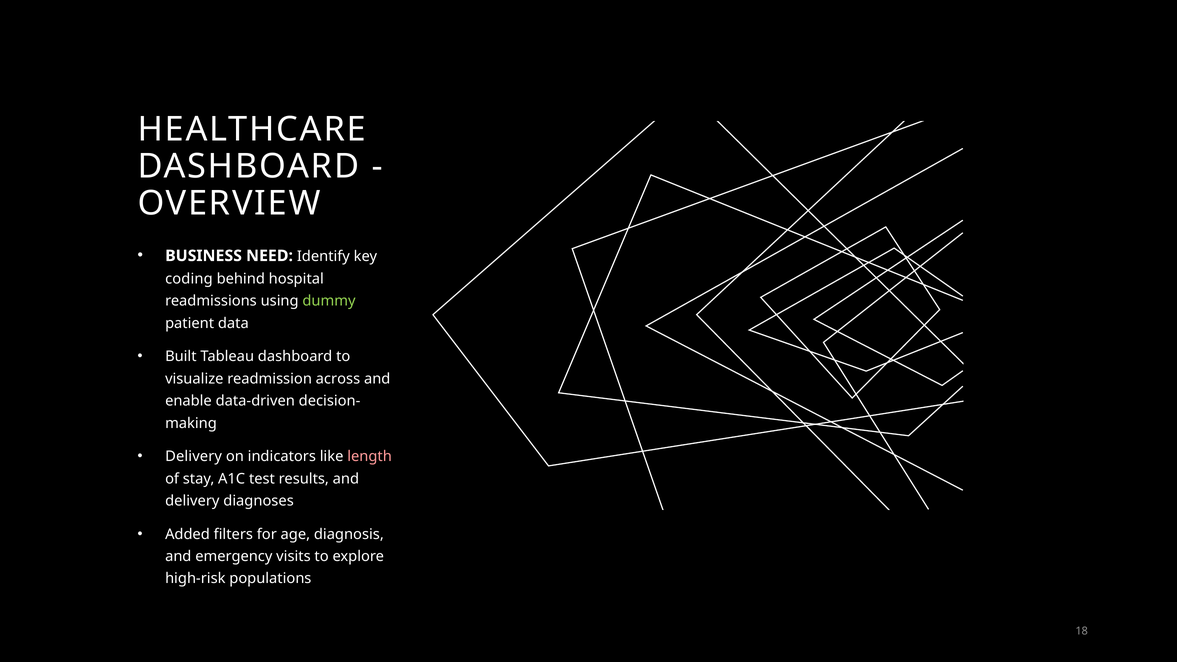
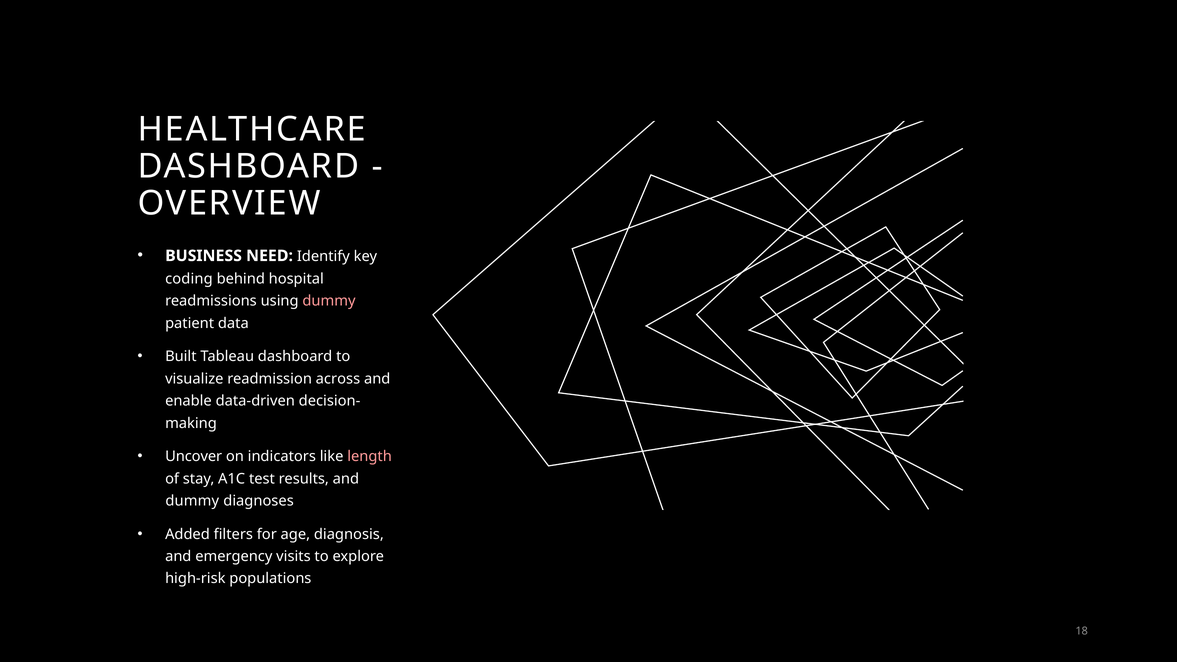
dummy colour: light green -> pink (329, 301)
Delivery: Delivery -> Uncover (194, 456)
delivery: delivery -> dummy (192, 501)
